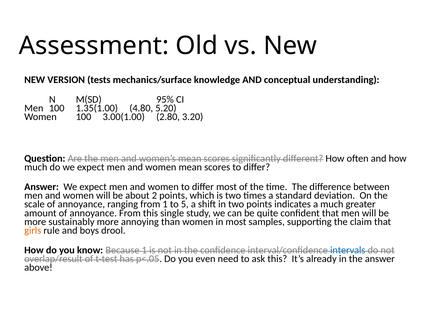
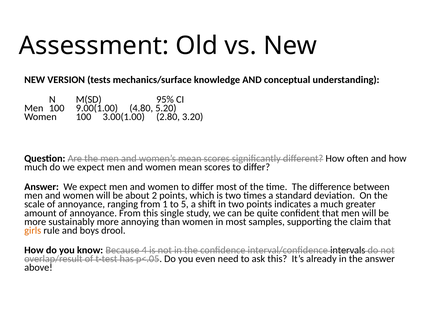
1.35(1.00: 1.35(1.00 -> 9.00(1.00 (97, 108)
Because 1: 1 -> 4 (144, 251)
intervals colour: blue -> black (348, 251)
